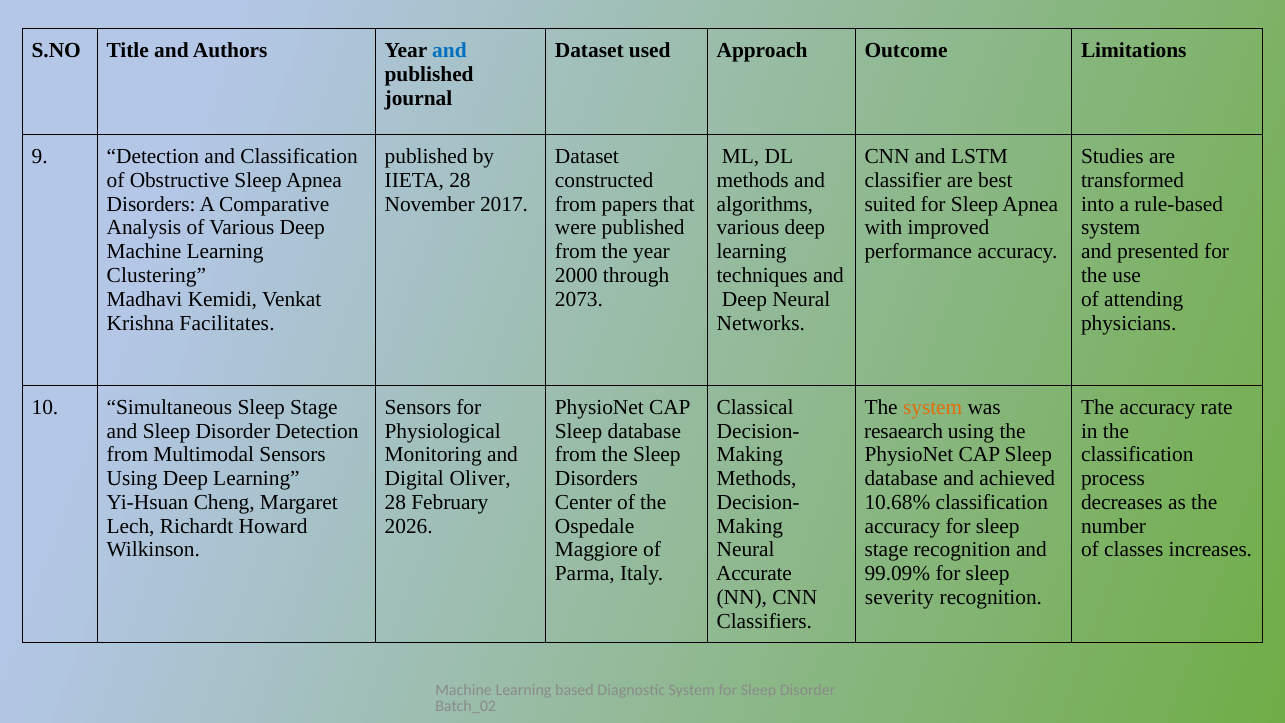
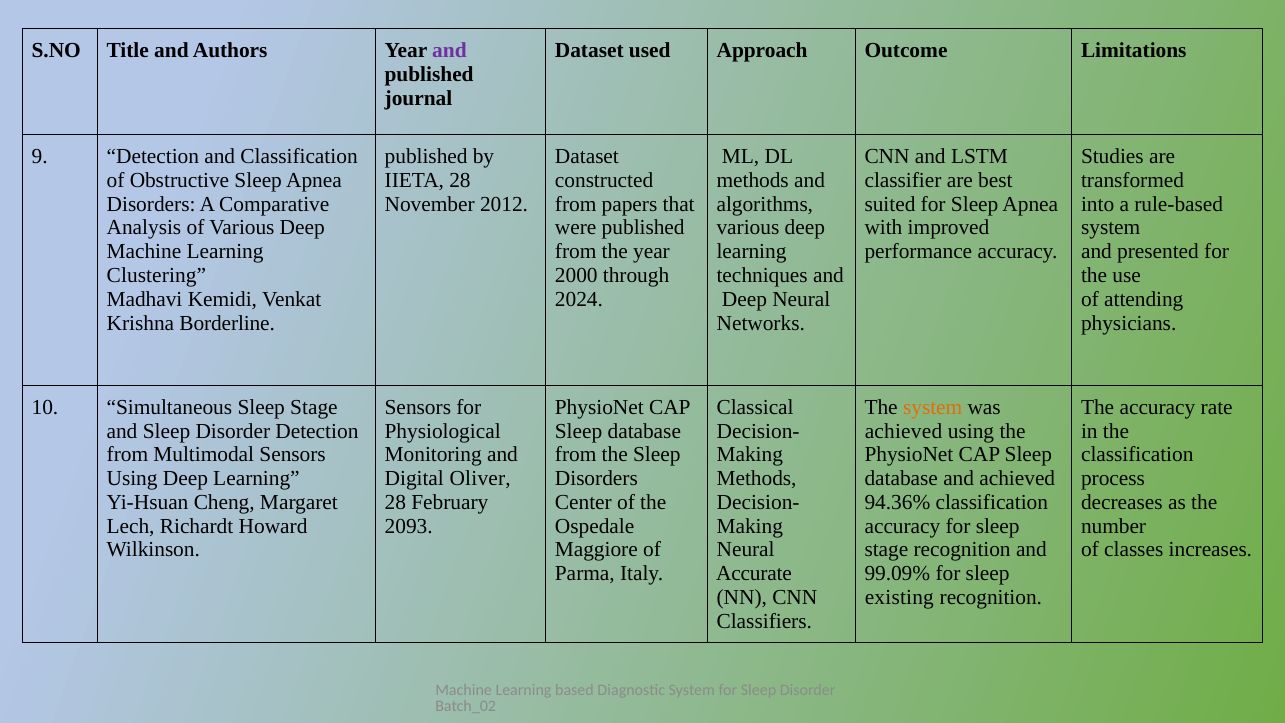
and colour: blue -> purple (449, 50)
2017: 2017 -> 2012 (504, 204)
2073: 2073 -> 2024 (579, 299)
Facilitates: Facilitates -> Borderline (227, 323)
resaearch: resaearch -> achieved (903, 431)
10.68%: 10.68% -> 94.36% (897, 502)
2026: 2026 -> 2093 (409, 526)
severity: severity -> existing (899, 597)
